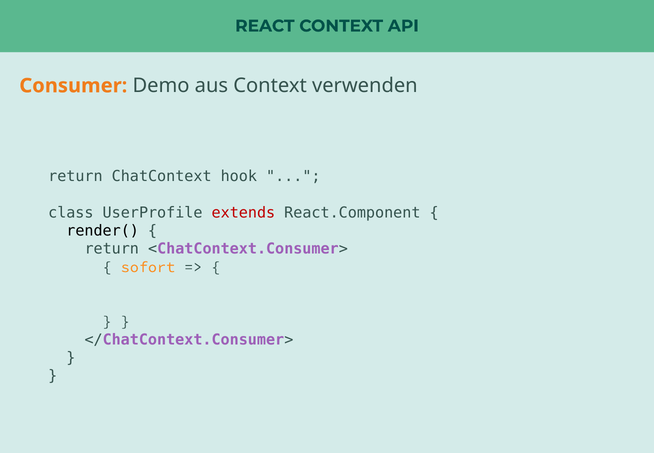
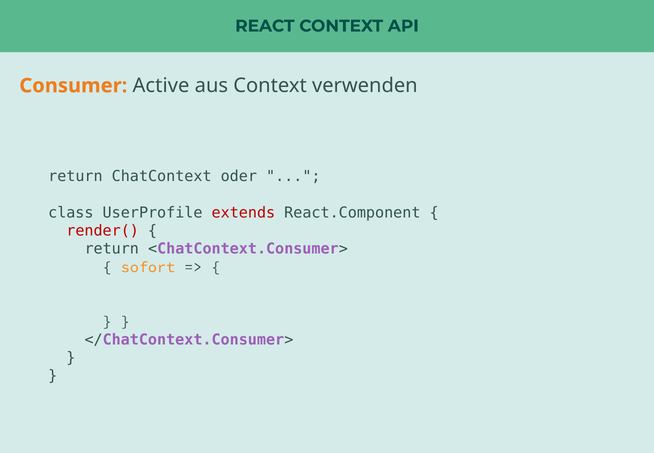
Demo: Demo -> Active (161, 86)
hook: hook -> oder (239, 176)
render( colour: black -> red (103, 231)
